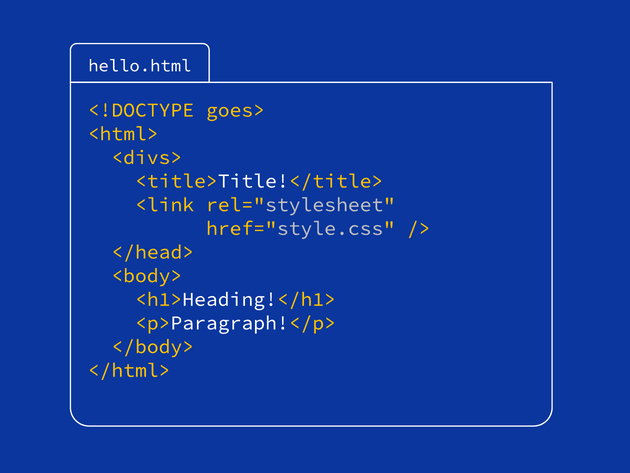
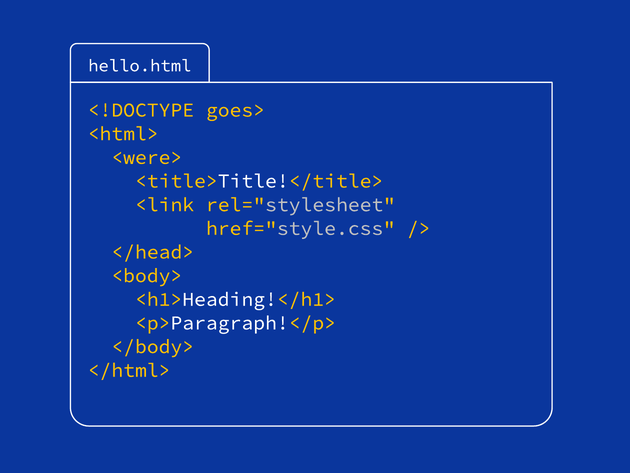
<divs>: <divs> -> <were> (147, 157)
